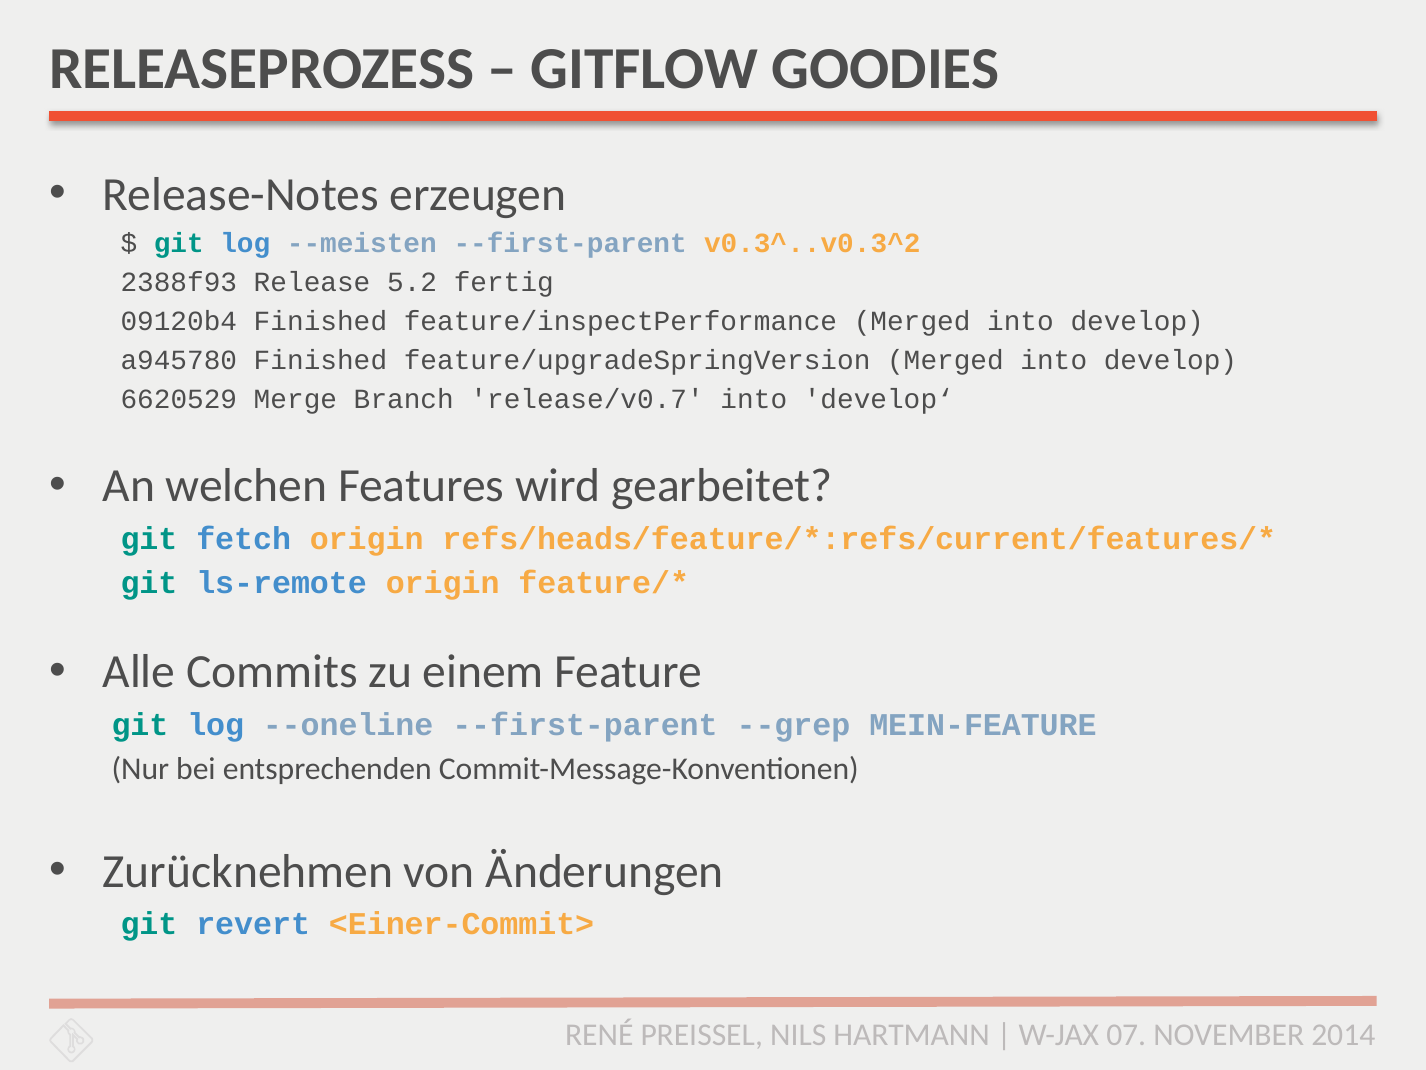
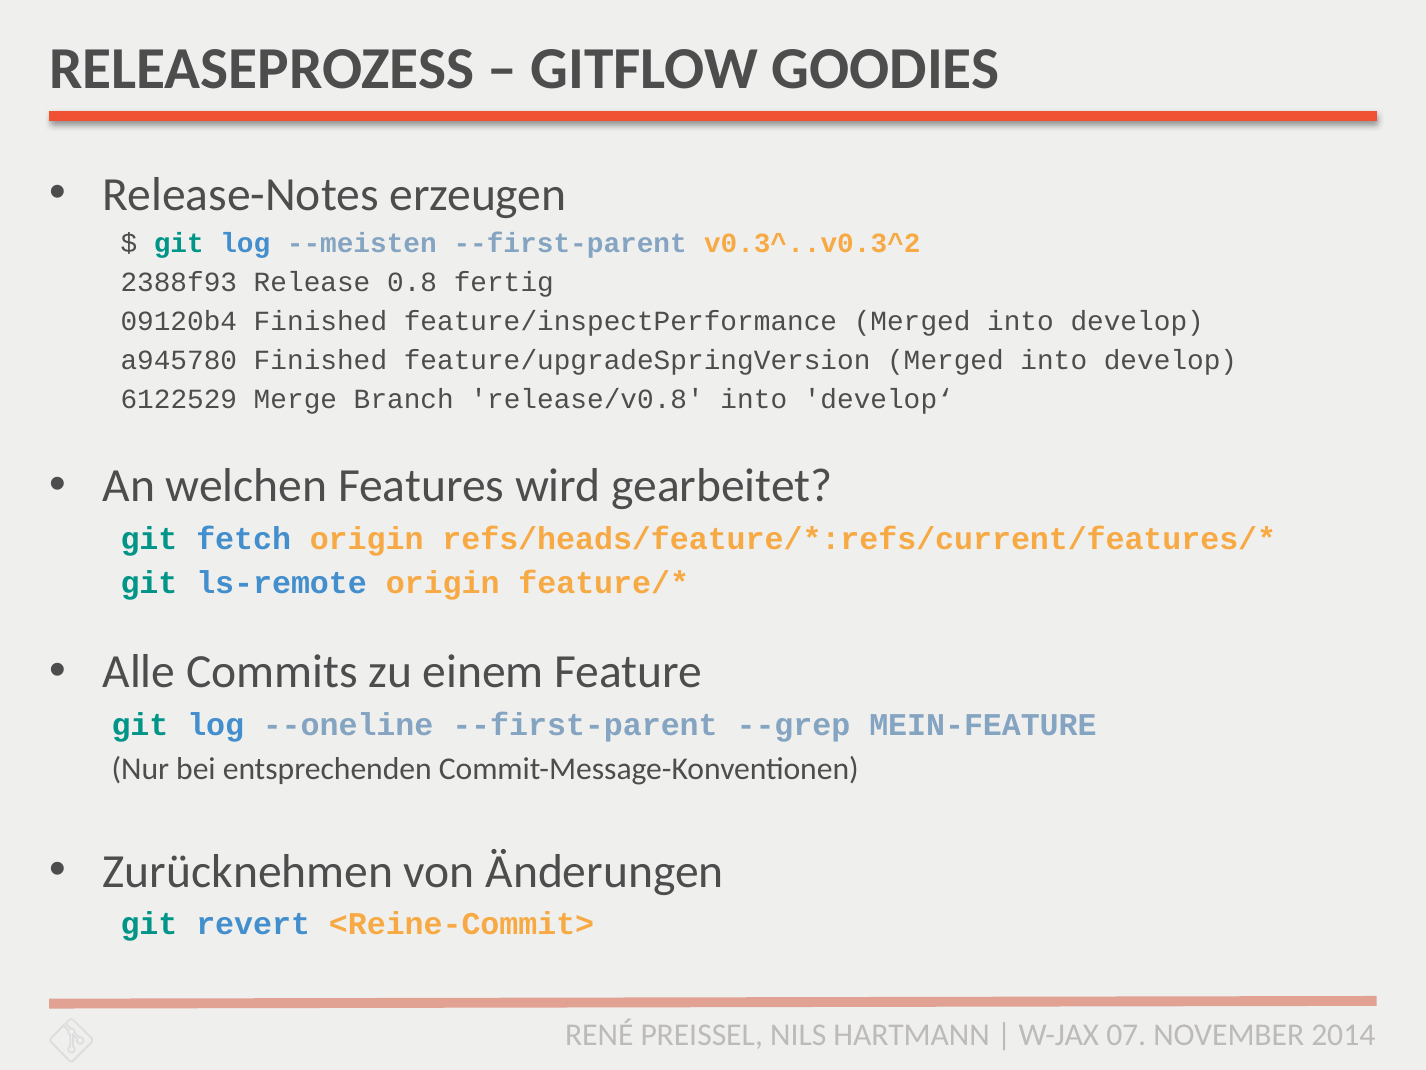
5.2: 5.2 -> 0.8 (412, 283)
6620529: 6620529 -> 6122529 (179, 399)
release/v0.7: release/v0.7 -> release/v0.8 (587, 399)
<Einer-Commit>: <Einer-Commit> -> <Reine-Commit> (462, 924)
